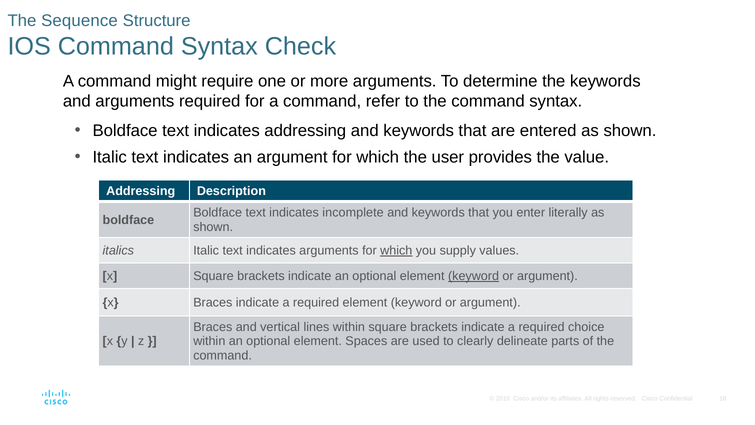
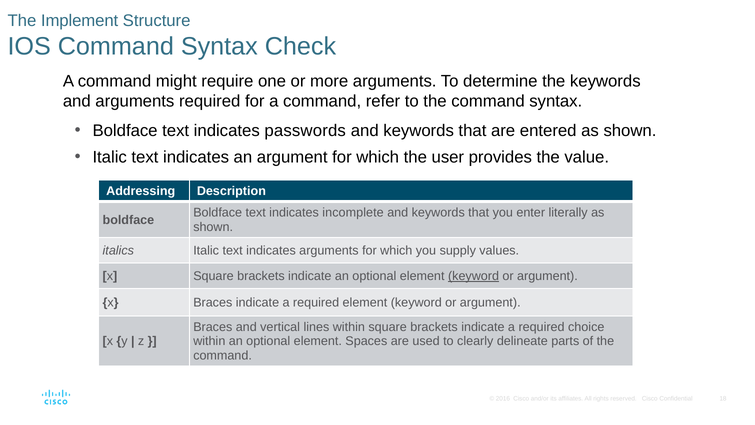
Sequence: Sequence -> Implement (80, 21)
indicates addressing: addressing -> passwords (305, 131)
which underline: present -> none (396, 250)
